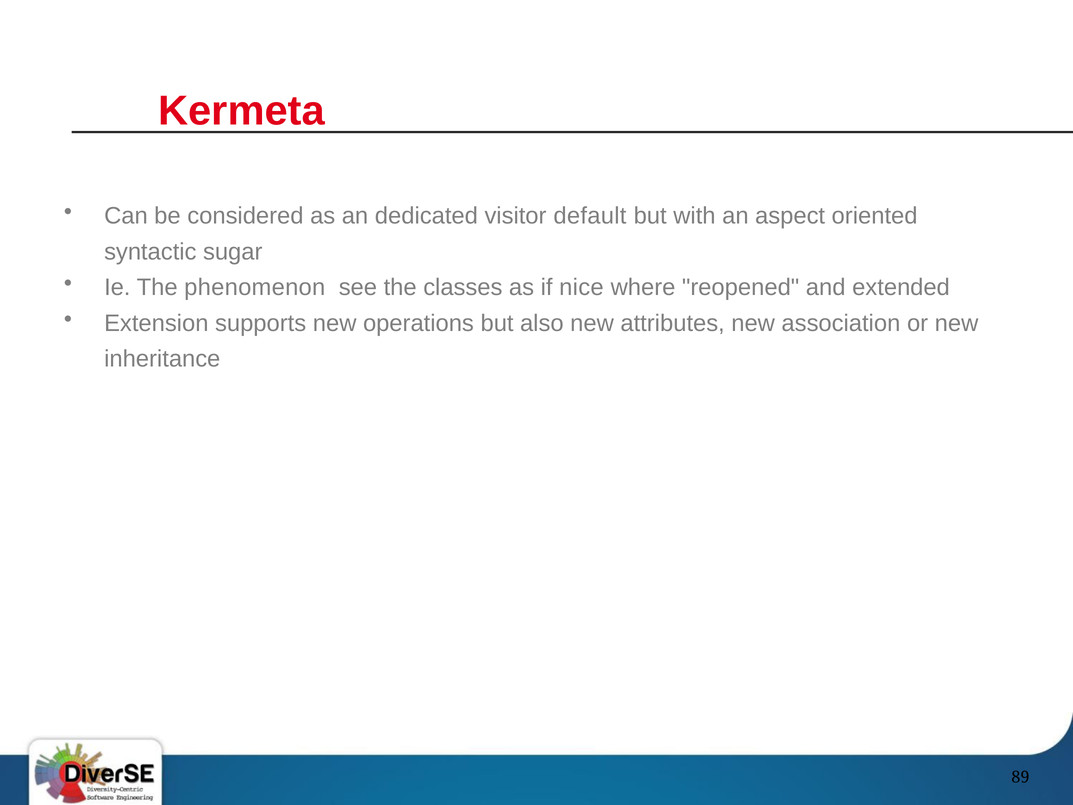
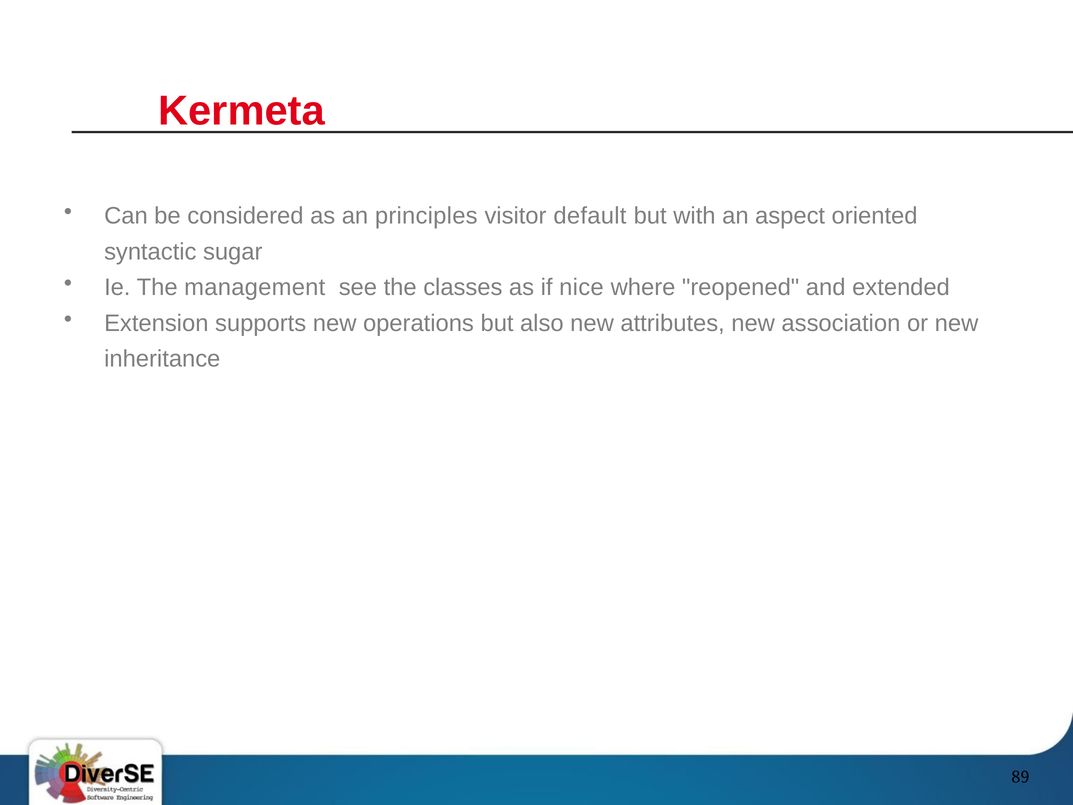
dedicated: dedicated -> principles (426, 216)
phenomenon: phenomenon -> management (255, 287)
